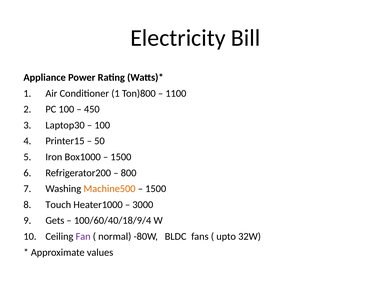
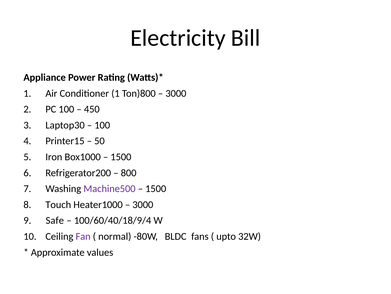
1100: 1100 -> 3000 (176, 93)
Machine500 colour: orange -> purple (110, 188)
Gets: Gets -> Safe (55, 220)
